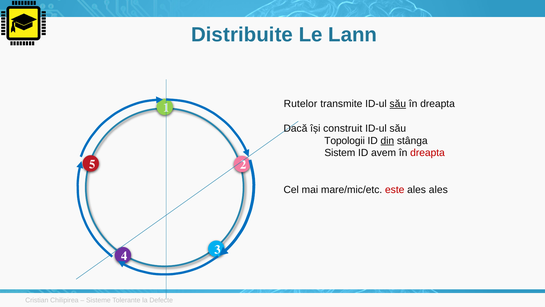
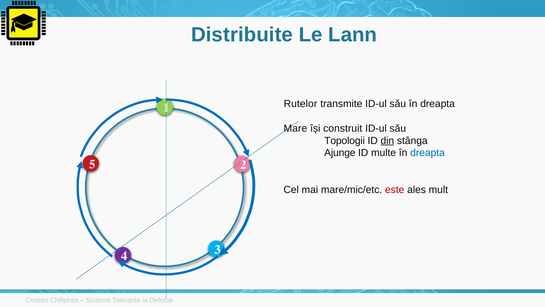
său underline: present -> none (398, 104)
Dacă: Dacă -> Mare (295, 128)
Sistem: Sistem -> Ajunge (340, 153)
avem: avem -> multe (384, 153)
dreapta colour: red -> blue (428, 153)
ales ales: ales -> mult (438, 190)
